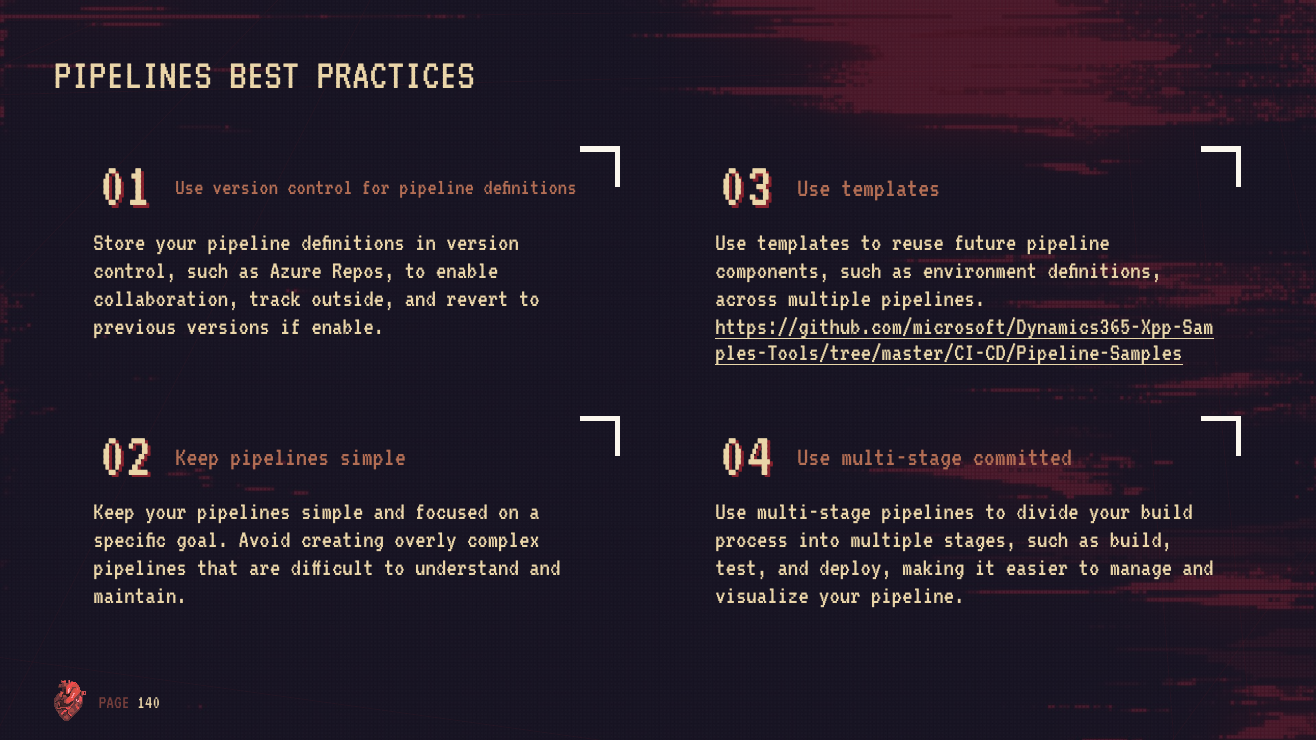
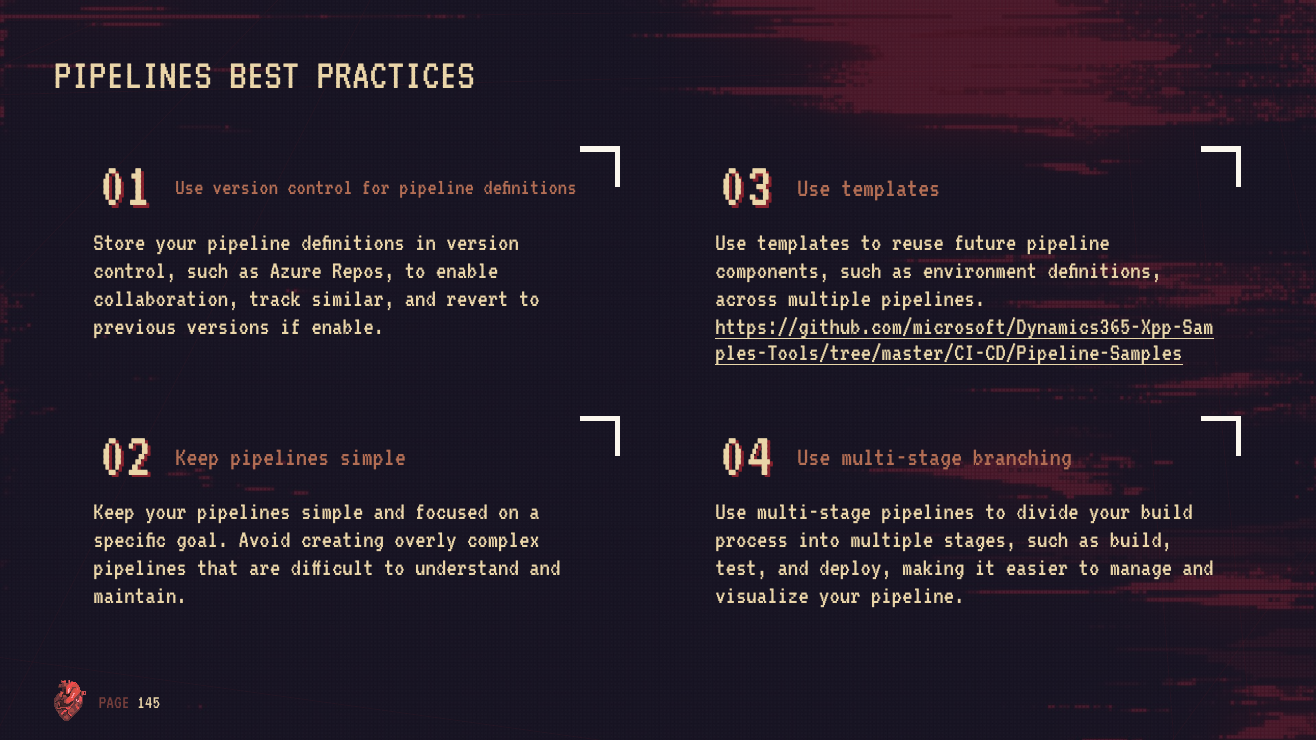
outside: outside -> similar (353, 298)
committed: committed -> branching (1022, 456)
140: 140 -> 145 (149, 702)
